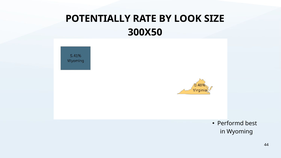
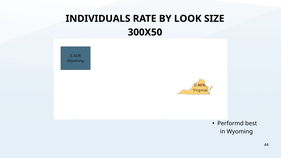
POTENTIALLY: POTENTIALLY -> INDIVIDUALS (98, 19)
